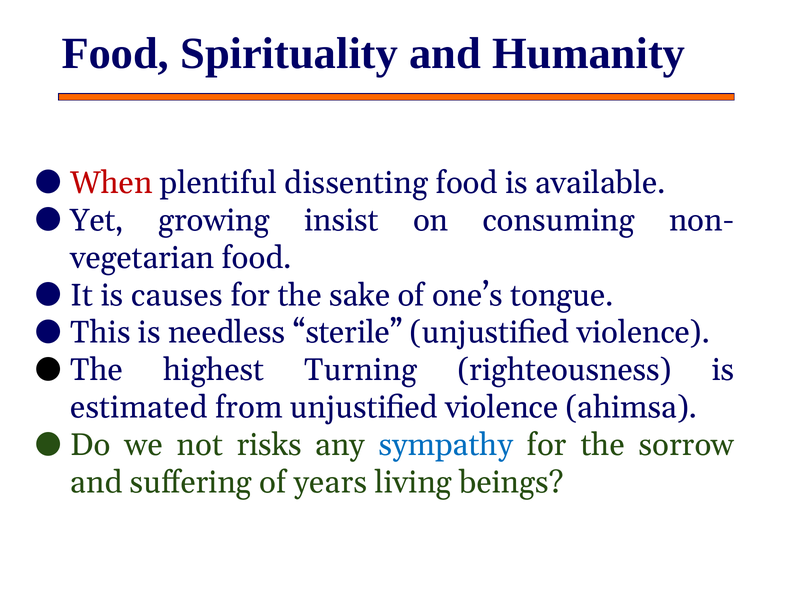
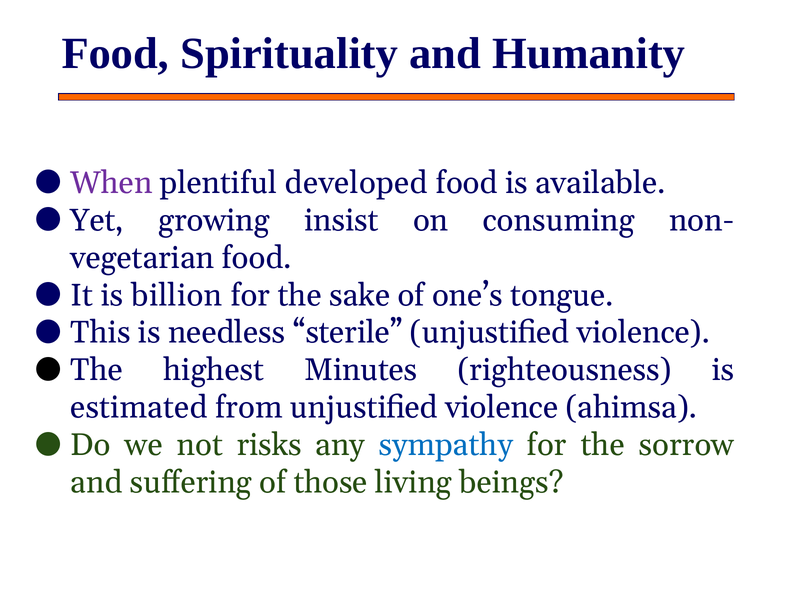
When colour: red -> purple (111, 183)
dissenting: dissenting -> developed (356, 183)
causes: causes -> billion (177, 295)
Turning: Turning -> Minutes (361, 370)
years: years -> those (331, 483)
